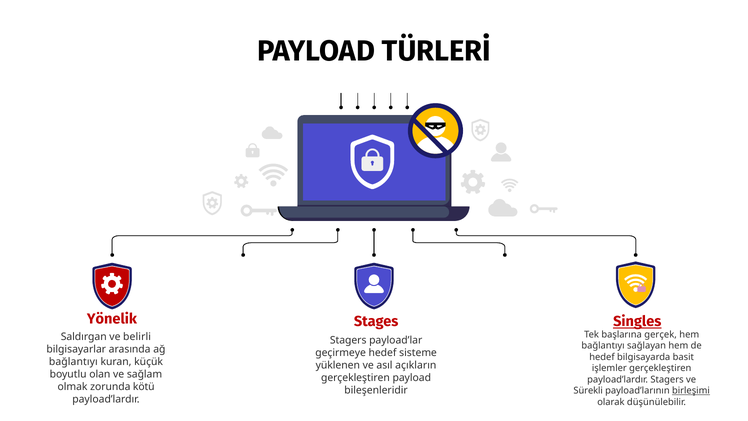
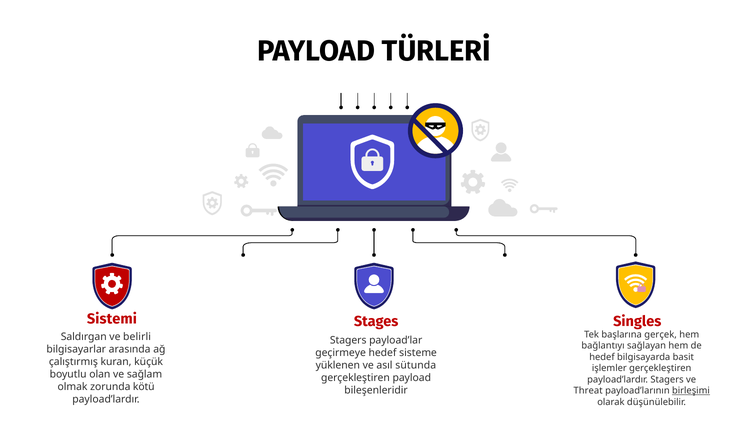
Yönelik: Yönelik -> Sistemi (112, 319)
Singles underline: present -> none (637, 321)
bağlantıyı: bağlantıyı -> çalıştırmış (73, 362)
açıkların: açıkların -> sütunda (416, 365)
Sürekli: Sürekli -> Threat (588, 390)
